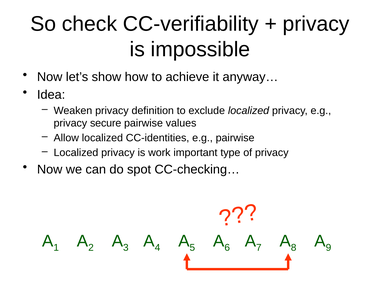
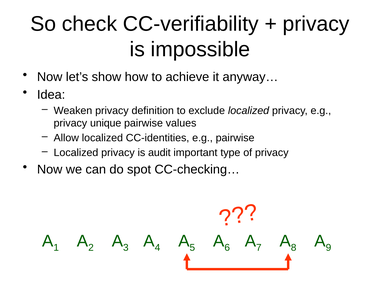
secure: secure -> unique (106, 123)
work: work -> audit (159, 153)
